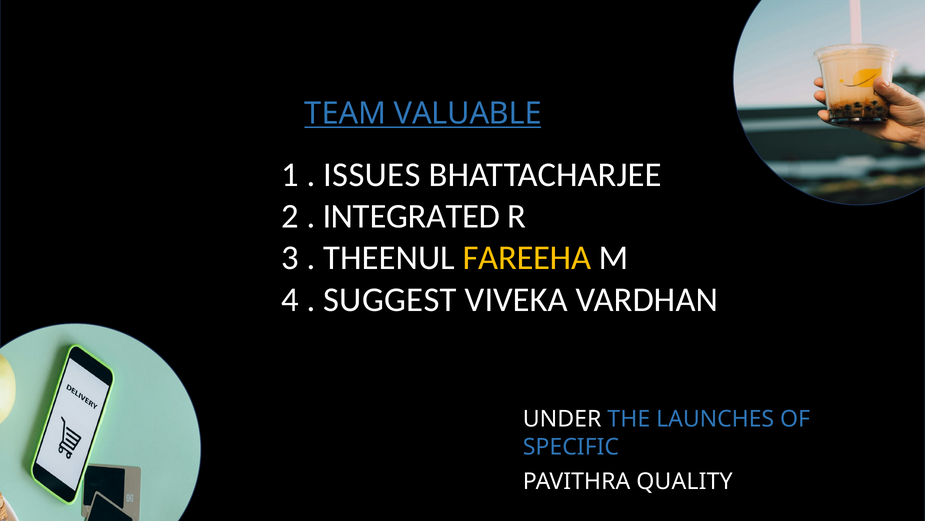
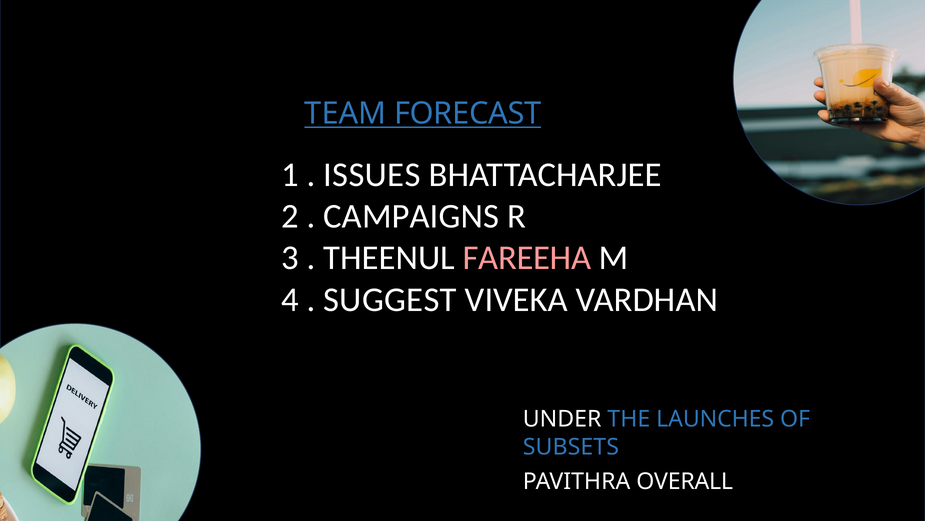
VALUABLE: VALUABLE -> FORECAST (468, 113)
INTEGRATED: INTEGRATED -> CAMPAIGNS (411, 216)
FAREEHA colour: yellow -> pink (527, 258)
SPECIFIC: SPECIFIC -> SUBSETS (571, 446)
QUALITY: QUALITY -> OVERALL (685, 481)
